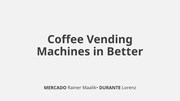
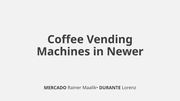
Better: Better -> Newer (125, 52)
